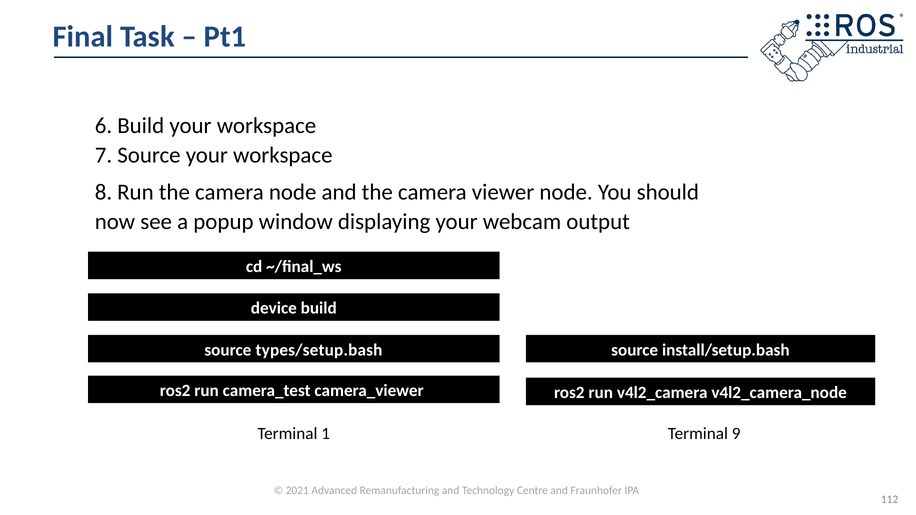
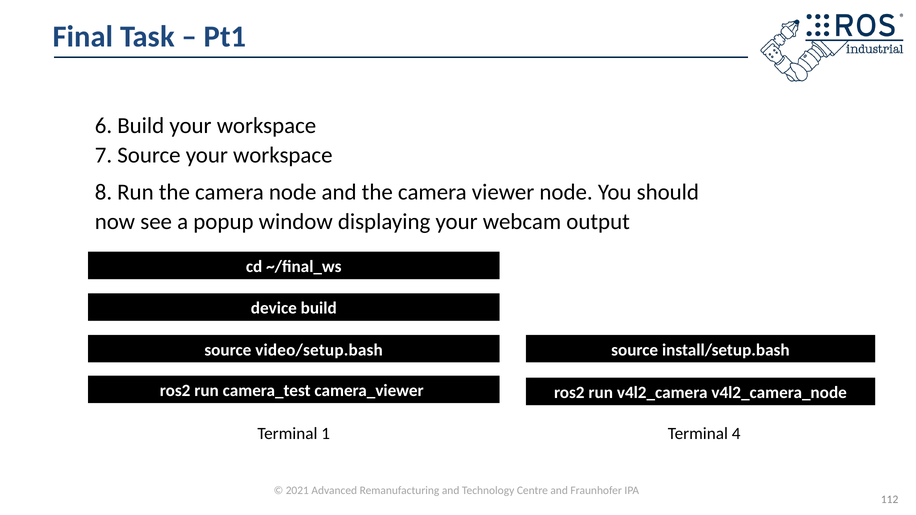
types/setup.bash: types/setup.bash -> video/setup.bash (319, 350)
9: 9 -> 4 (736, 434)
